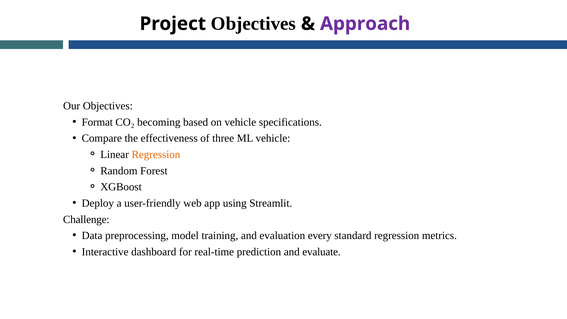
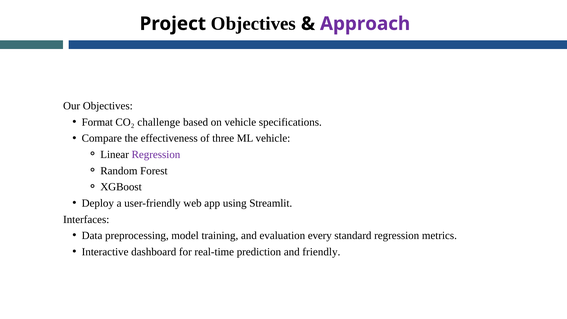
becoming: becoming -> challenge (159, 122)
Regression colour: orange -> purple (156, 155)
Challenge: Challenge -> Interfaces (86, 219)
evaluate: evaluate -> friendly (321, 252)
